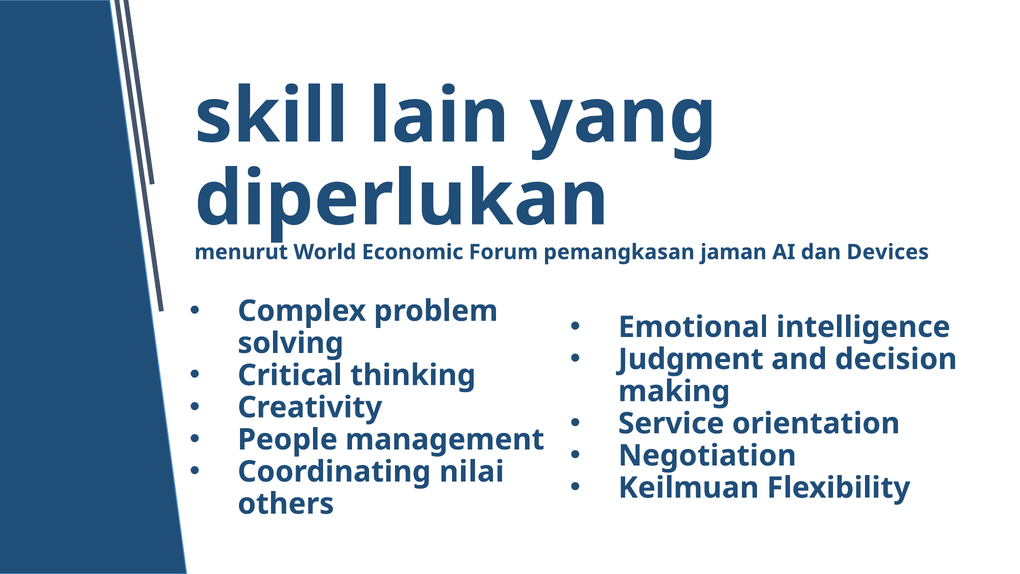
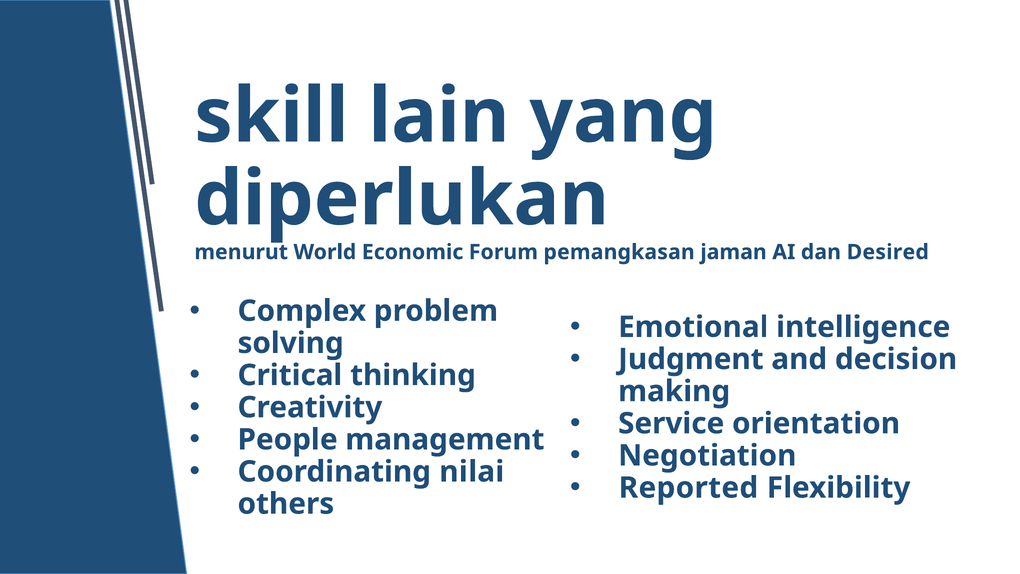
Devices: Devices -> Desired (888, 252)
Keilmuan: Keilmuan -> Reported (688, 488)
